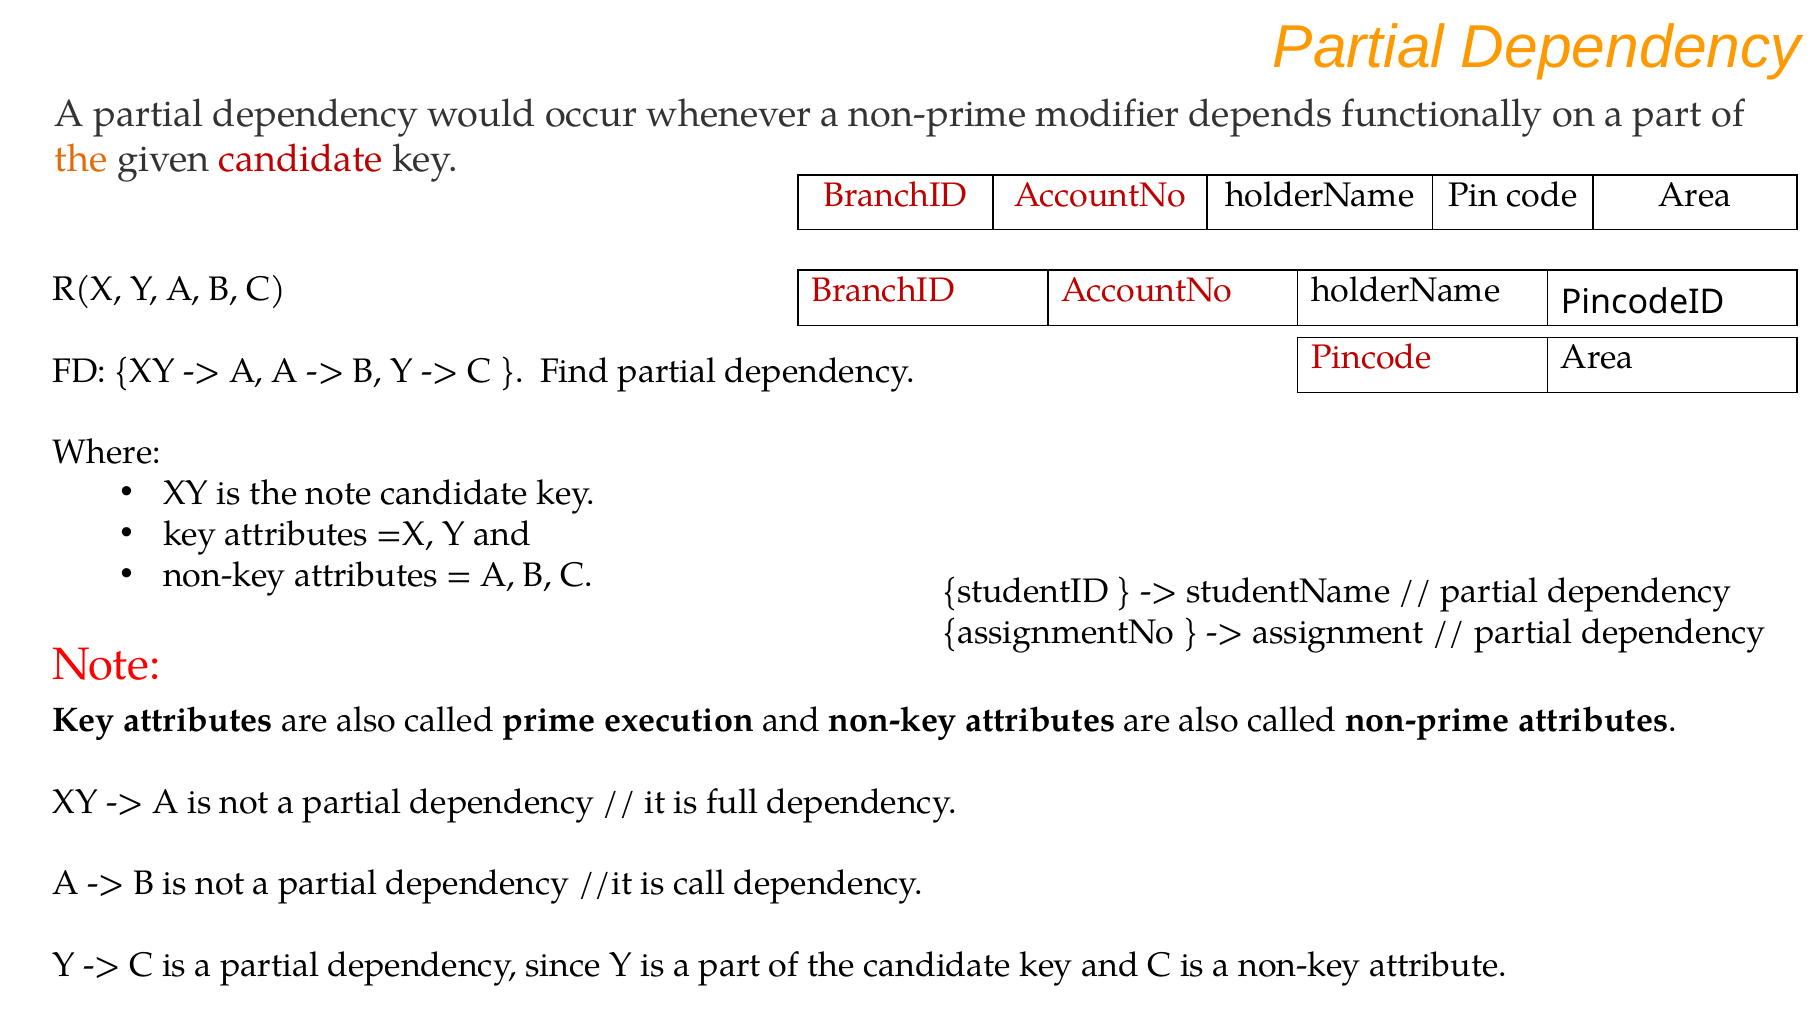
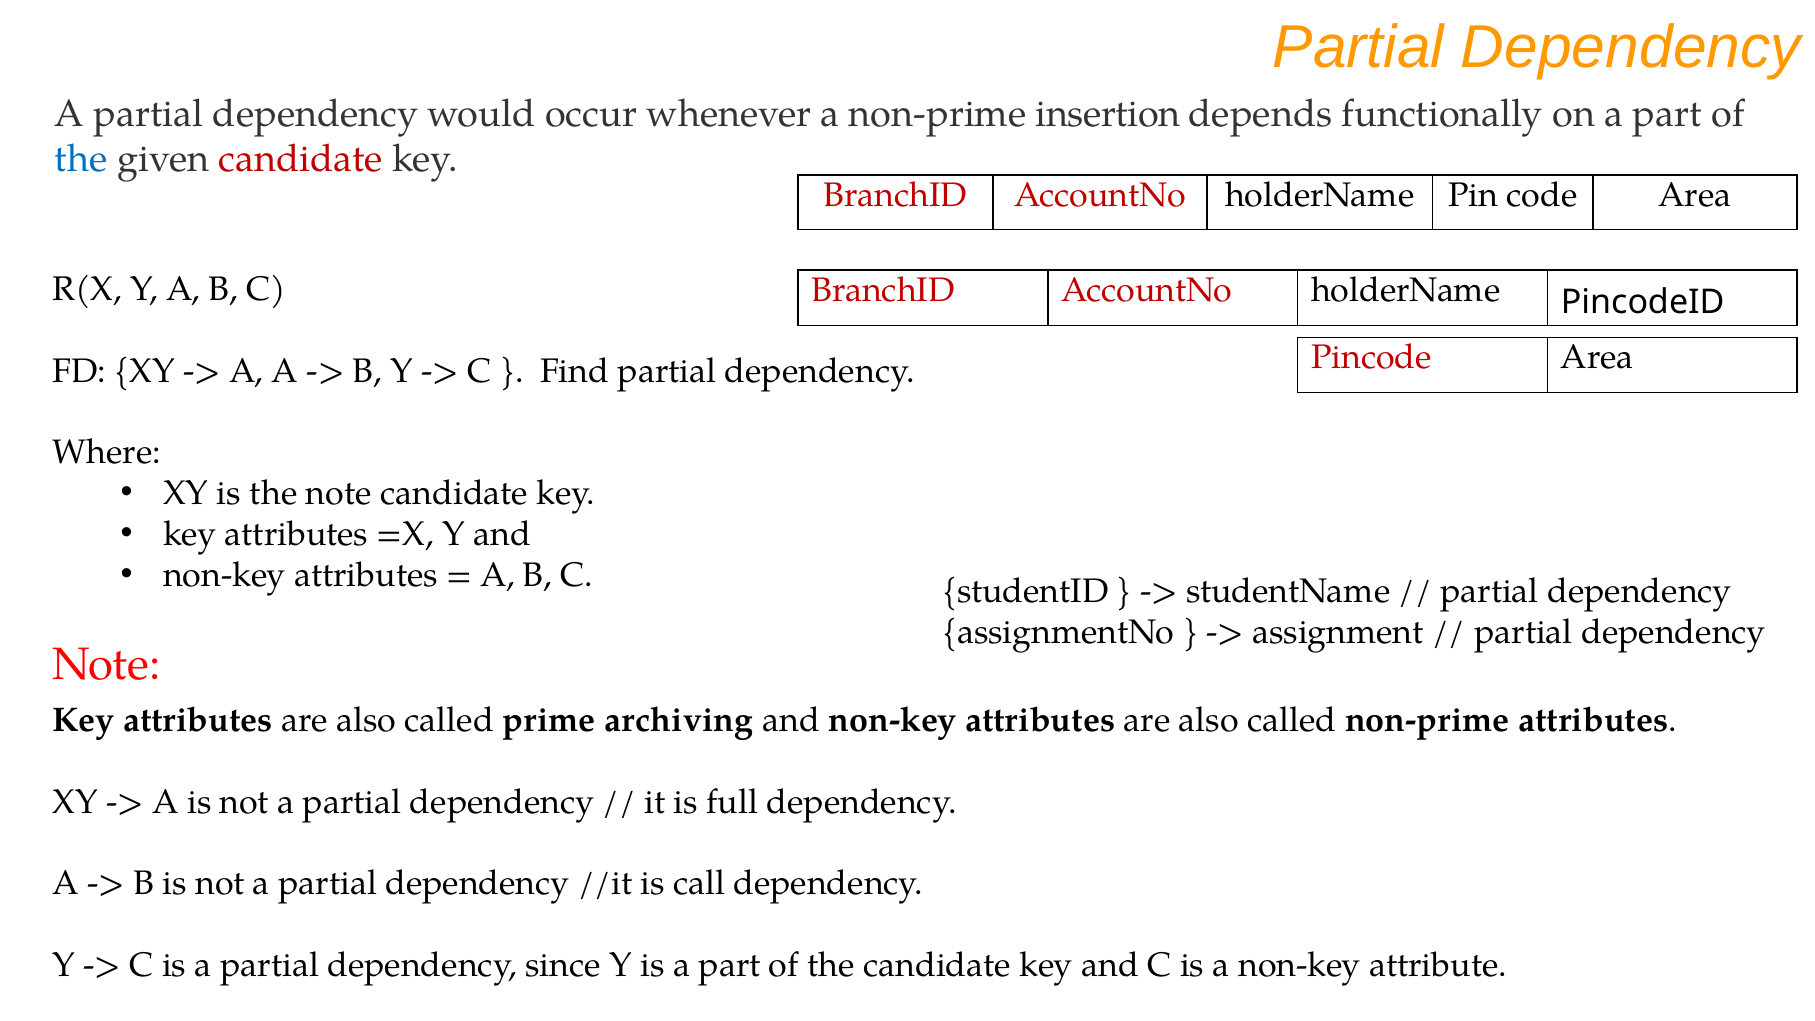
modifier: modifier -> insertion (1108, 114)
the colour: orange -> blue (81, 159)
execution: execution -> archiving (679, 720)
